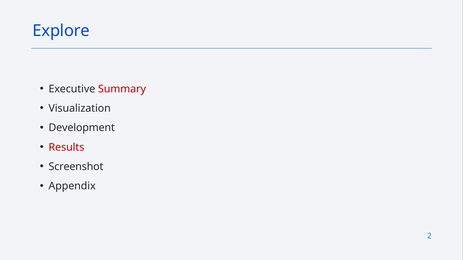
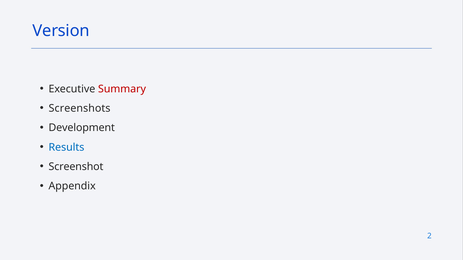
Explore: Explore -> Version (61, 31)
Visualization: Visualization -> Screenshots (80, 109)
Results colour: red -> blue (66, 147)
